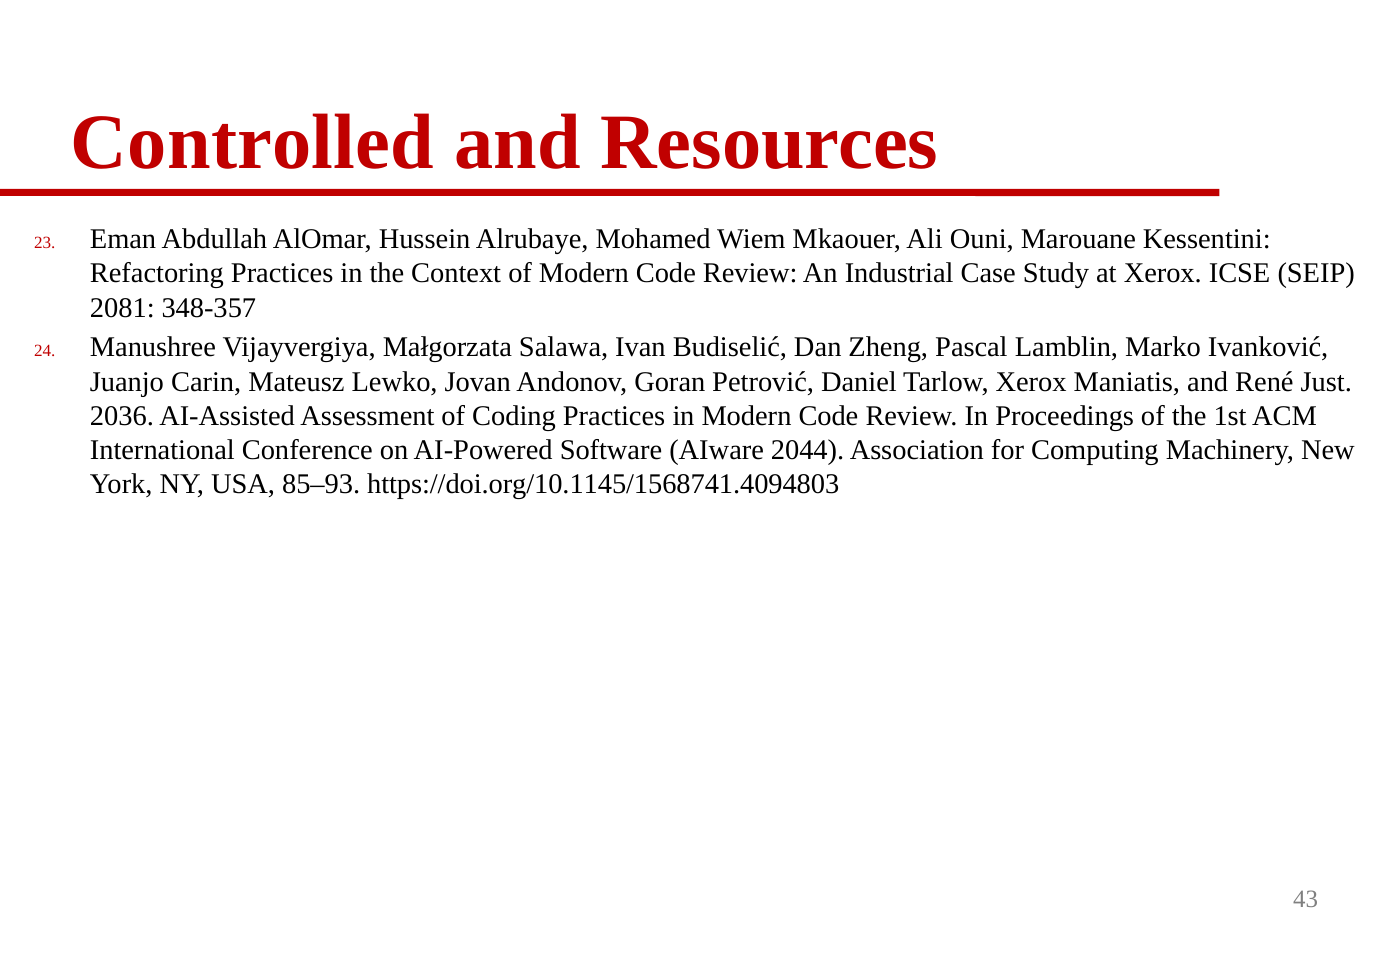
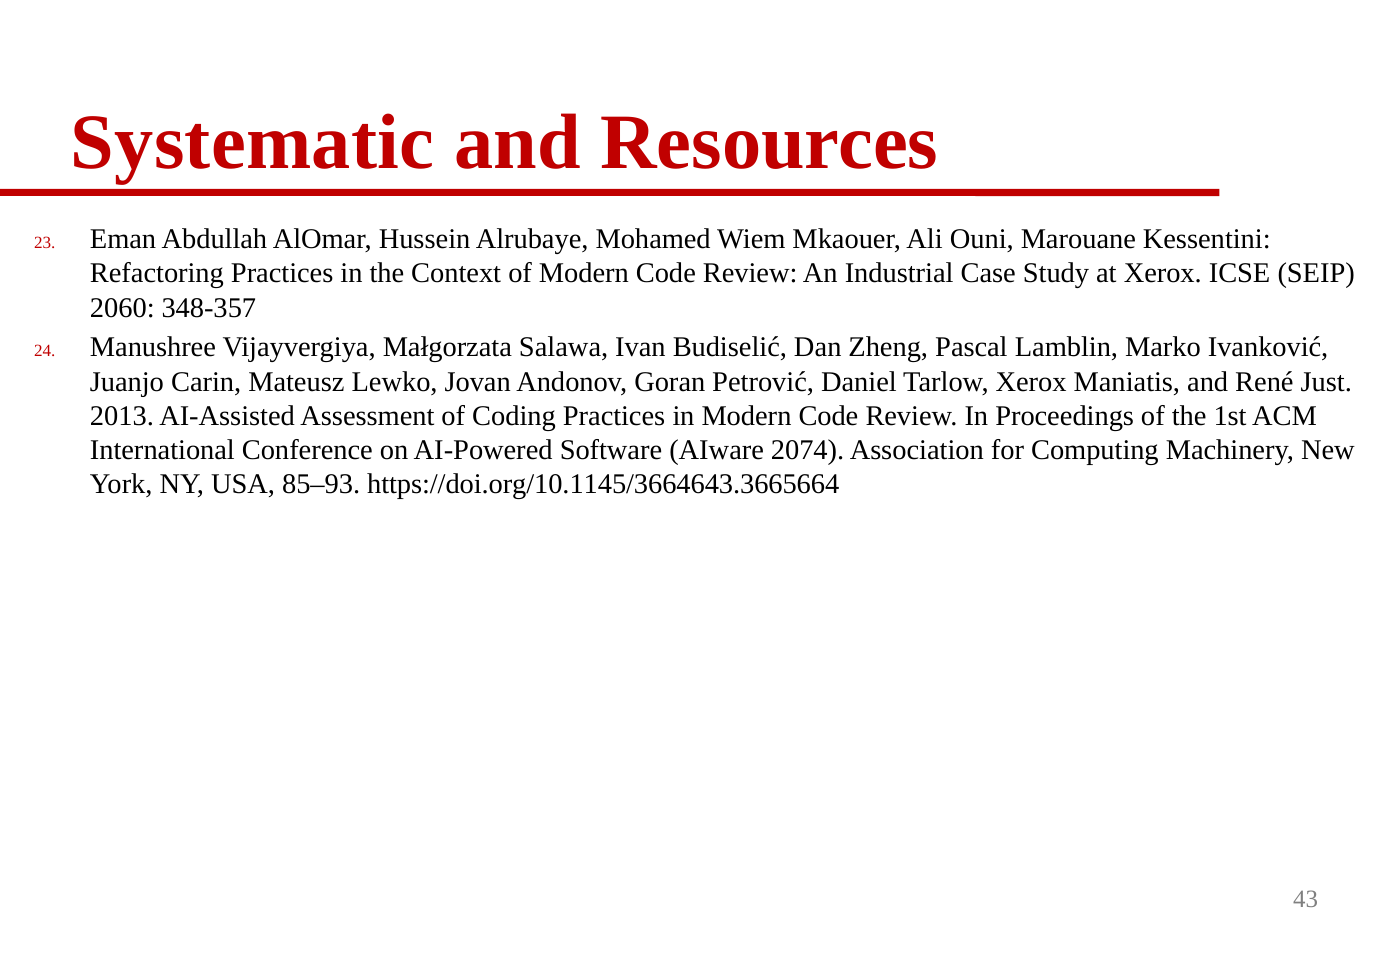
Controlled: Controlled -> Systematic (253, 143)
2081: 2081 -> 2060 (122, 308)
2036: 2036 -> 2013 (122, 416)
2044: 2044 -> 2074 (808, 450)
https://doi.org/10.1145/1568741.4094803: https://doi.org/10.1145/1568741.4094803 -> https://doi.org/10.1145/3664643.3665664 (603, 484)
